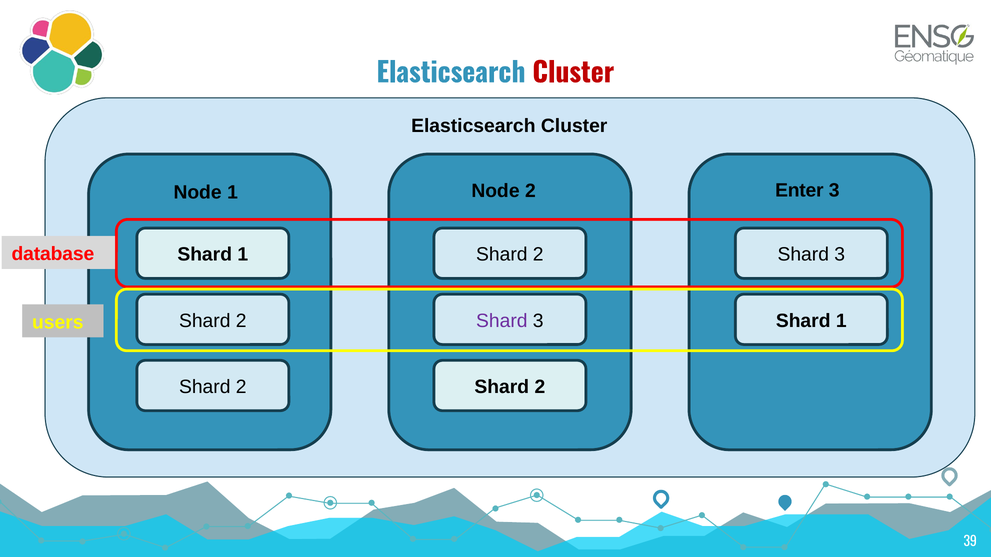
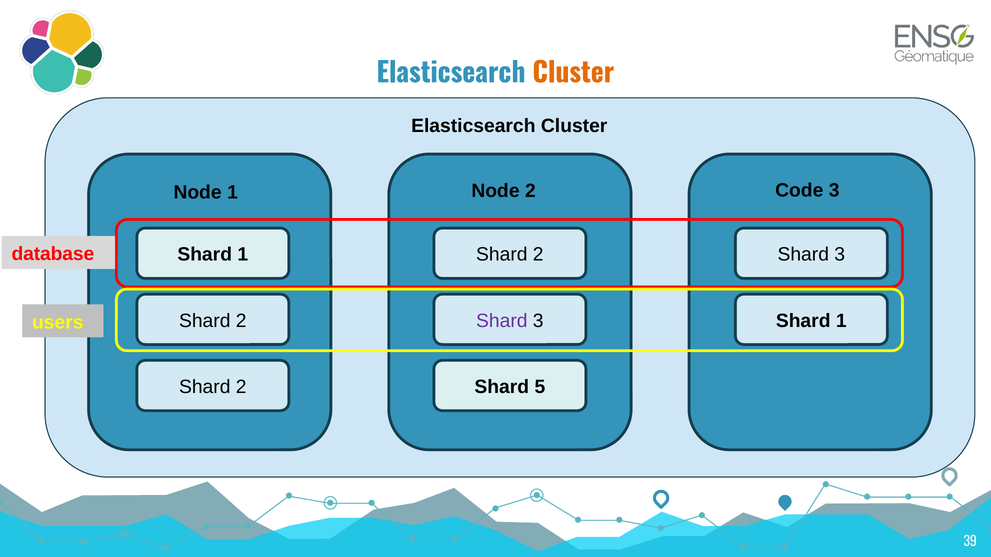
Cluster colour: red -> orange (573, 73)
Enter: Enter -> Code (799, 190)
2: 2 -> 5 (540, 387)
